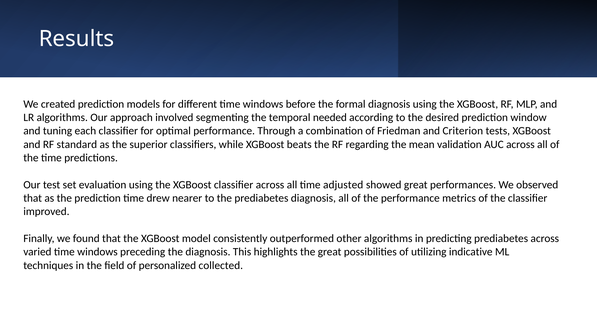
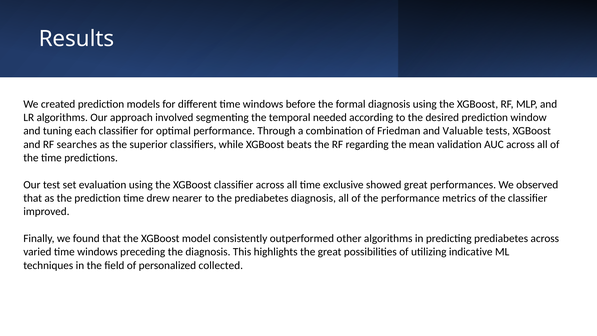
Criterion: Criterion -> Valuable (463, 131)
standard: standard -> searches (77, 144)
adjusted: adjusted -> exclusive (343, 185)
